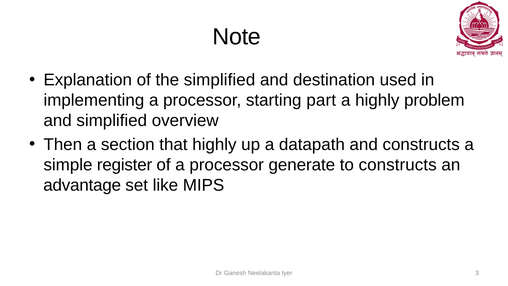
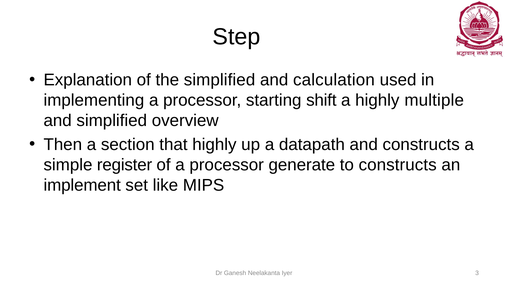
Note: Note -> Step (237, 37)
destination: destination -> calculation (334, 80)
part: part -> shift (321, 100)
problem: problem -> multiple (434, 100)
advantage: advantage -> implement (82, 185)
